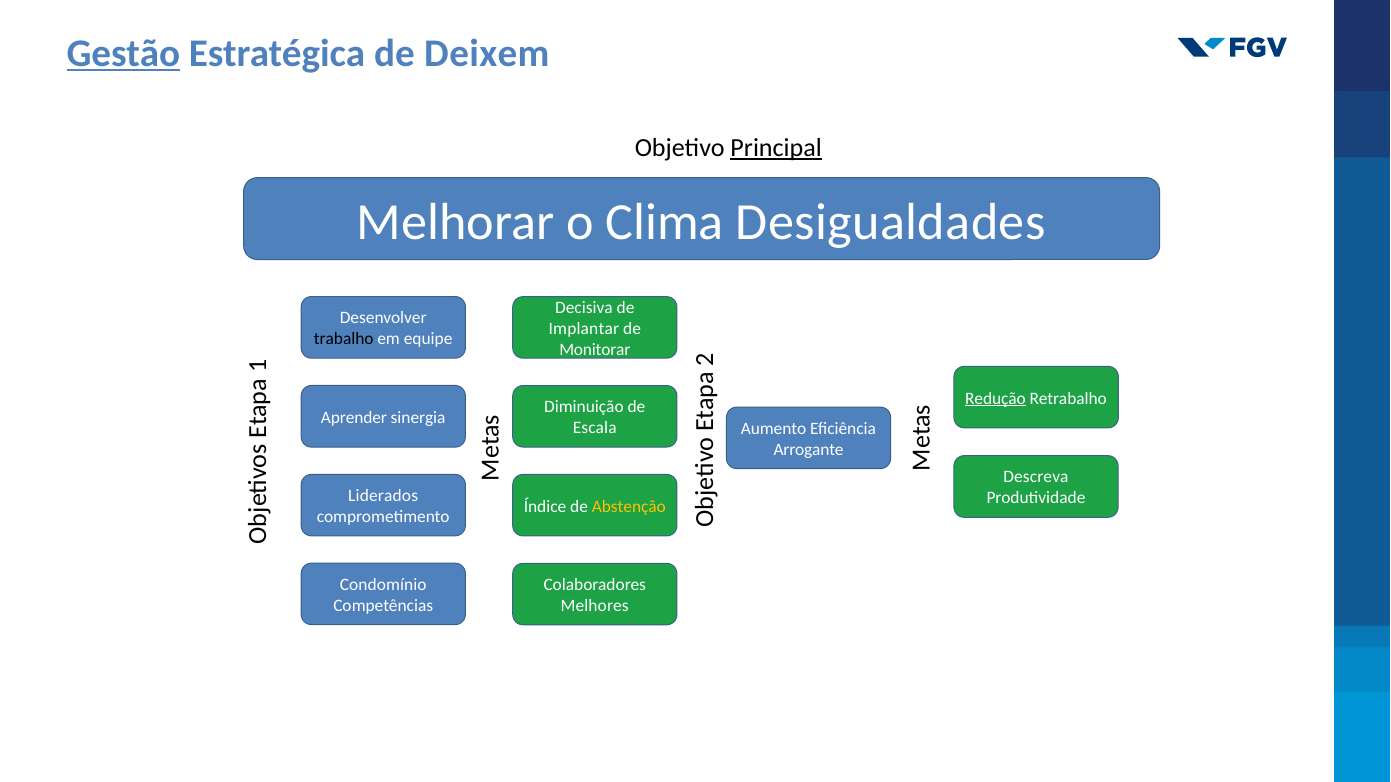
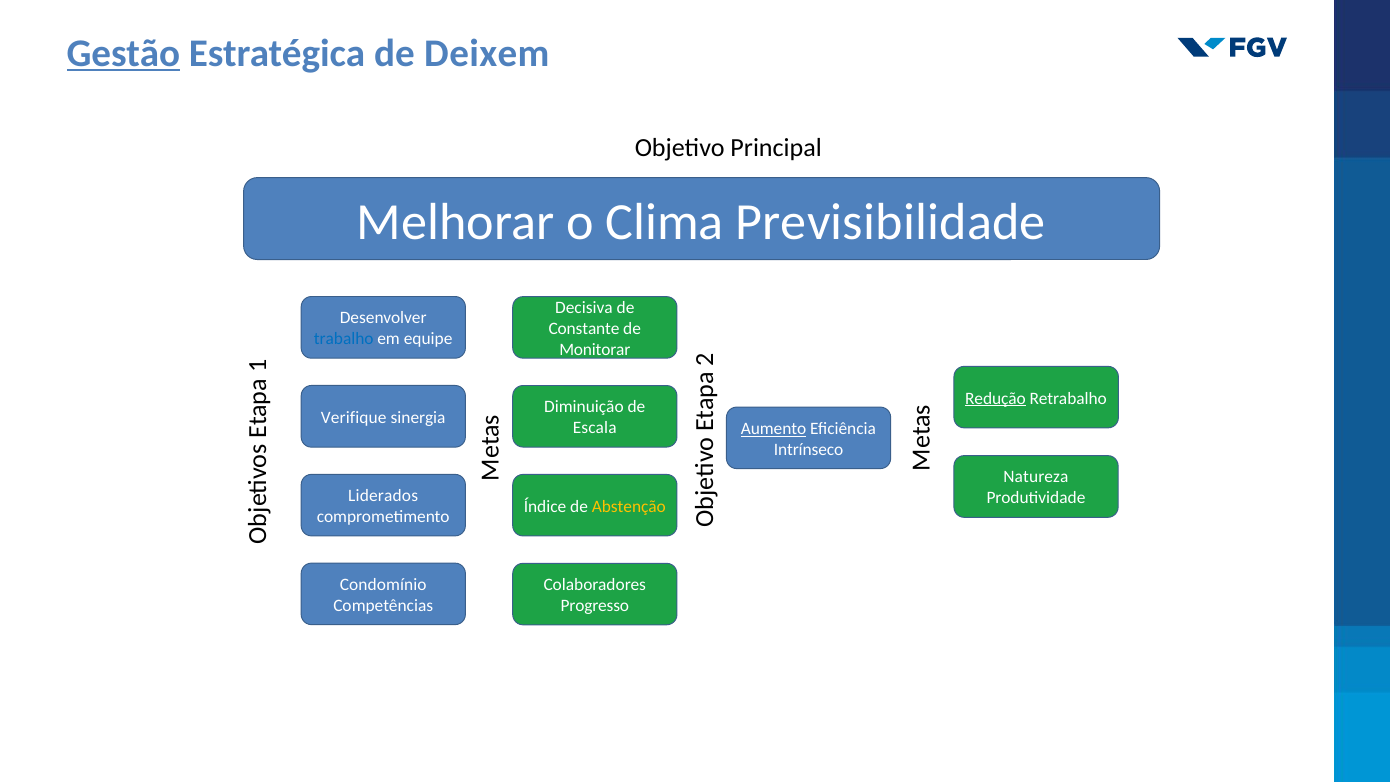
Principal underline: present -> none (776, 148)
Desigualdades: Desigualdades -> Previsibilidade (891, 222)
Implantar: Implantar -> Constante (584, 329)
trabalho colour: black -> blue (344, 339)
Aprender: Aprender -> Verifique (354, 418)
Aumento underline: none -> present (774, 429)
Arrogante: Arrogante -> Intrínseco (809, 450)
Descreva: Descreva -> Natureza (1036, 478)
Melhores: Melhores -> Progresso (595, 606)
